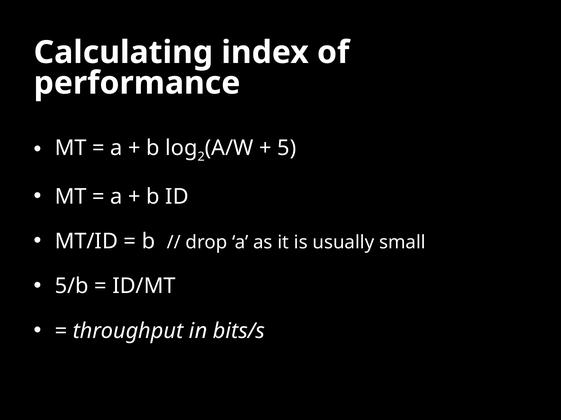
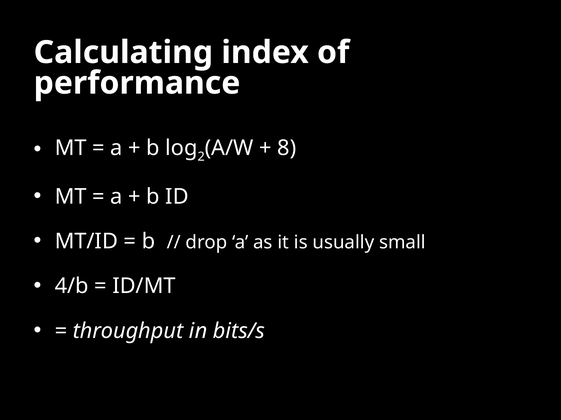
5: 5 -> 8 (287, 148)
5/b: 5/b -> 4/b (72, 287)
